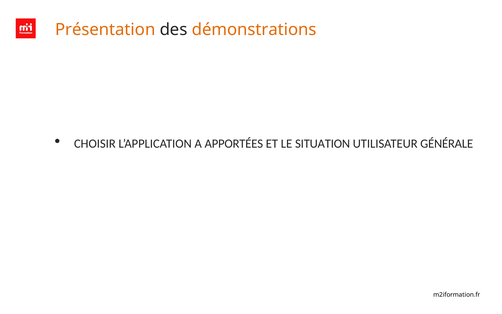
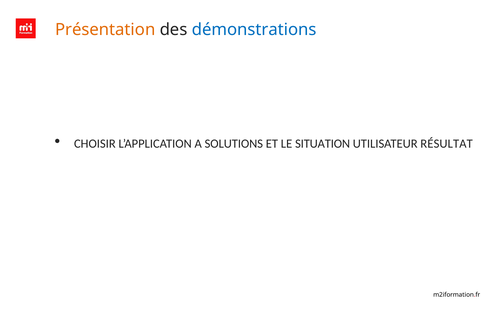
démonstrations colour: orange -> blue (254, 29)
APPORTÉES: APPORTÉES -> SOLUTIONS (234, 143)
GÉNÉRALE: GÉNÉRALE -> RÉSULTAT (447, 143)
